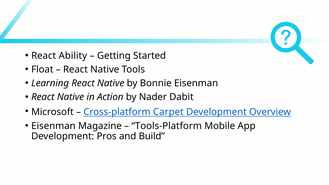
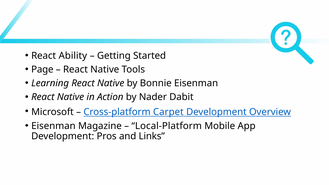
Float: Float -> Page (42, 69)
Tools‑Platform: Tools‑Platform -> Local‑Platform (167, 126)
Build: Build -> Links (152, 136)
